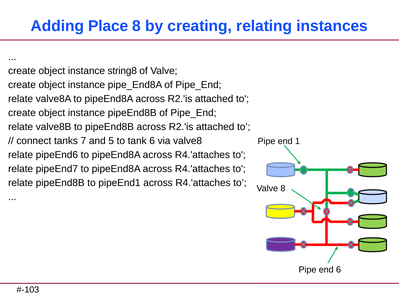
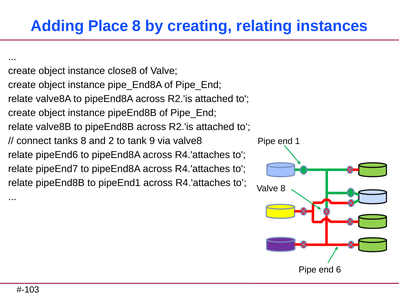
string8: string8 -> close8 (122, 71)
tanks 7: 7 -> 8 (83, 140)
5: 5 -> 2 (111, 140)
tank 6: 6 -> 9 (152, 140)
